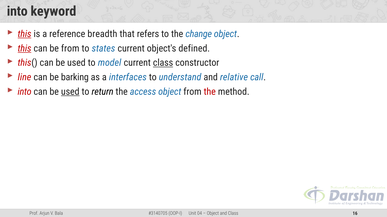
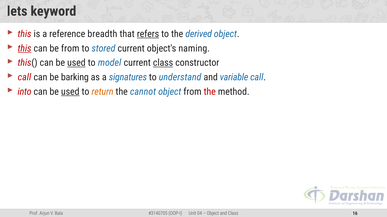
into: into -> lets (17, 11)
this underline: present -> none (25, 34)
refers underline: none -> present (148, 34)
change: change -> derived (199, 34)
states: states -> stored (103, 49)
defined: defined -> naming (194, 49)
used underline: none -> present (76, 63)
line: line -> call (24, 77)
interfaces: interfaces -> signatures (128, 77)
relative: relative -> variable (234, 77)
return colour: black -> orange (103, 92)
access: access -> cannot (143, 92)
